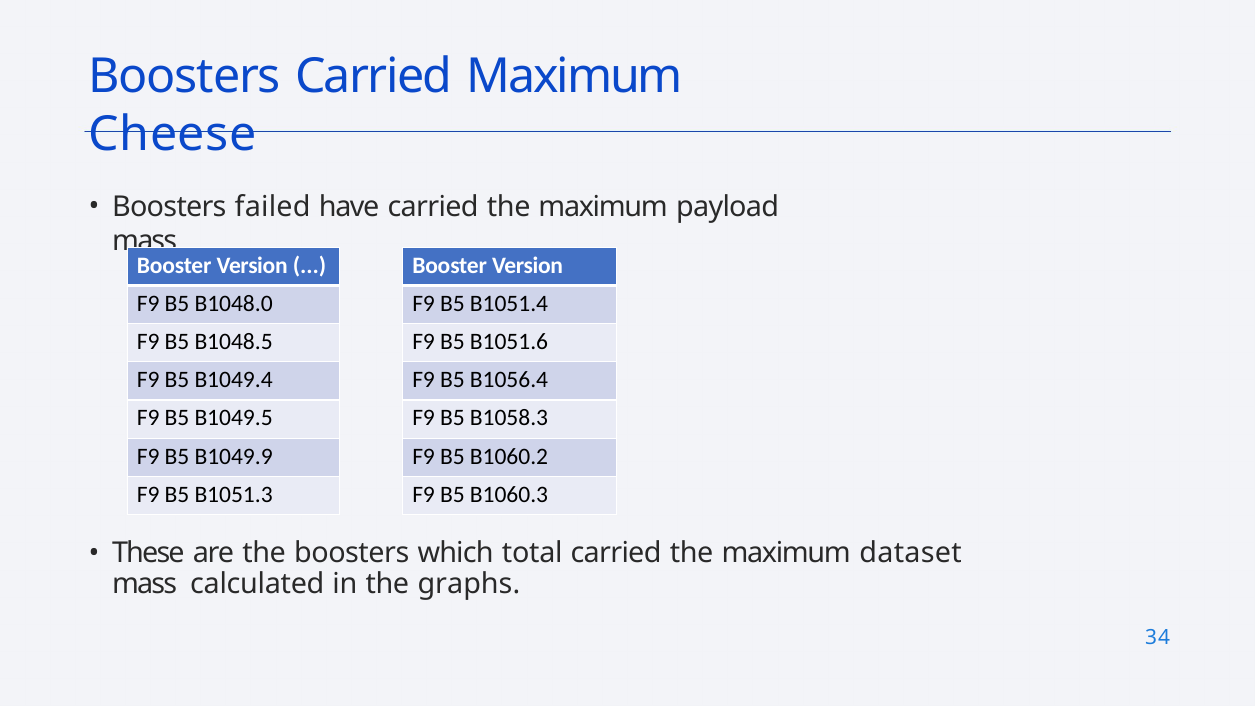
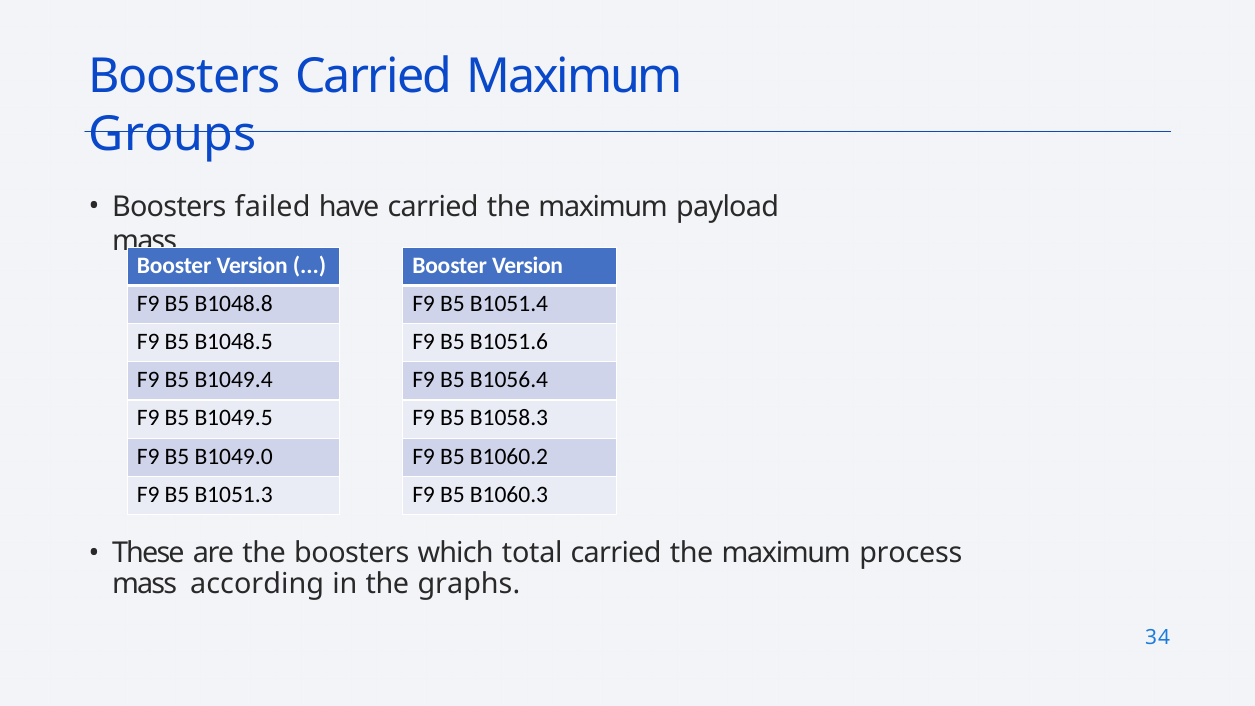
Cheese: Cheese -> Groups (173, 135)
B1048.0: B1048.0 -> B1048.8 (234, 304)
B1049.9: B1049.9 -> B1049.0 (234, 456)
dataset: dataset -> process (911, 553)
calculated: calculated -> according (257, 584)
